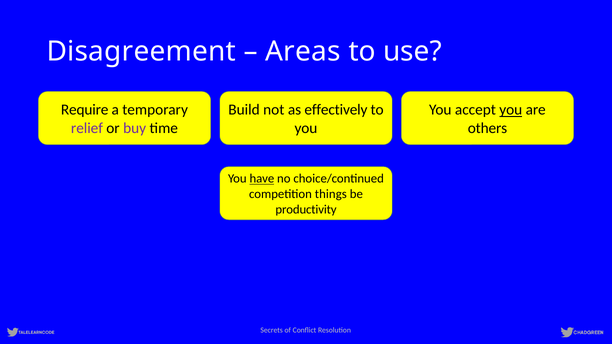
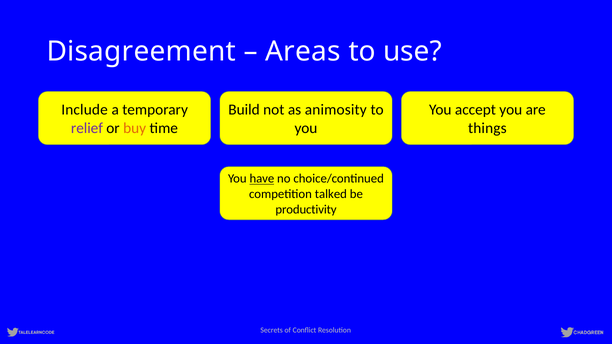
Require: Require -> Include (85, 110)
effectively: effectively -> animosity (336, 110)
you underline: present -> none (511, 110)
buy colour: purple -> orange (135, 128)
others: others -> things (487, 128)
things: things -> talked (331, 194)
